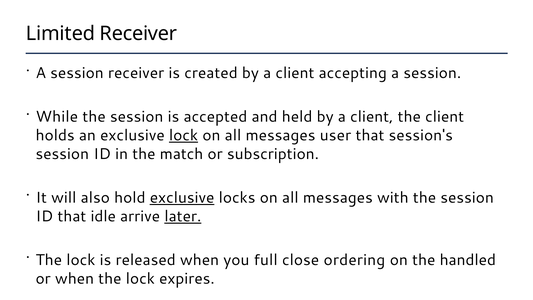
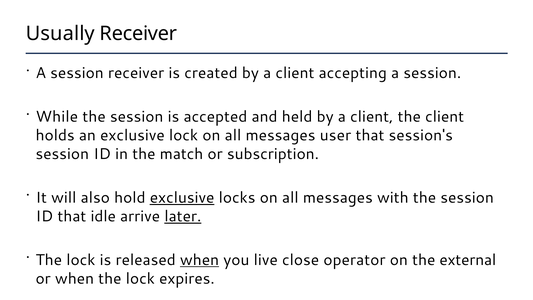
Limited: Limited -> Usually (60, 33)
lock underline: present -> none (184, 135)
when underline: none -> present (200, 260)
full: full -> live (266, 260)
ordering: ordering -> operator (354, 260)
handled: handled -> external (468, 260)
